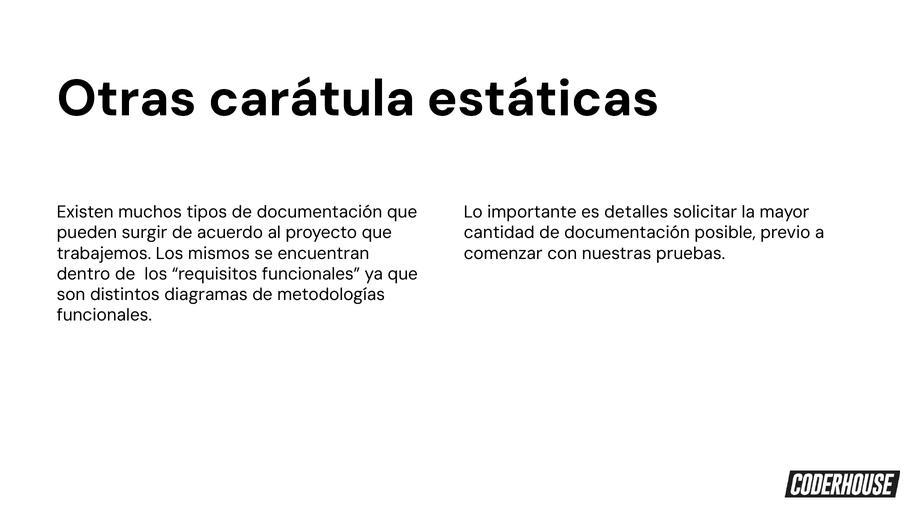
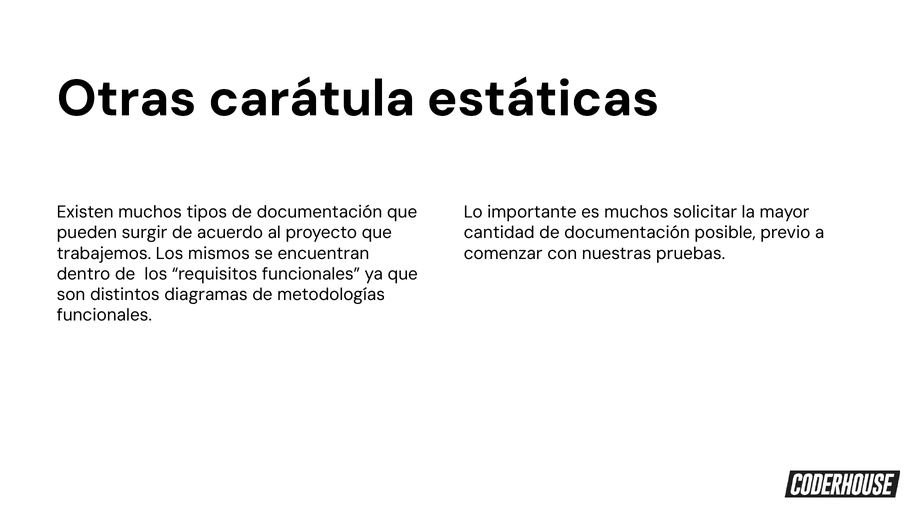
es detalles: detalles -> muchos (636, 212)
